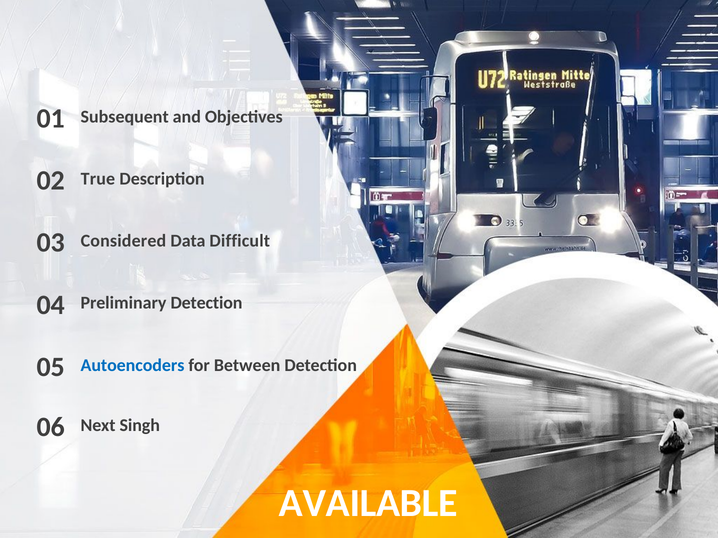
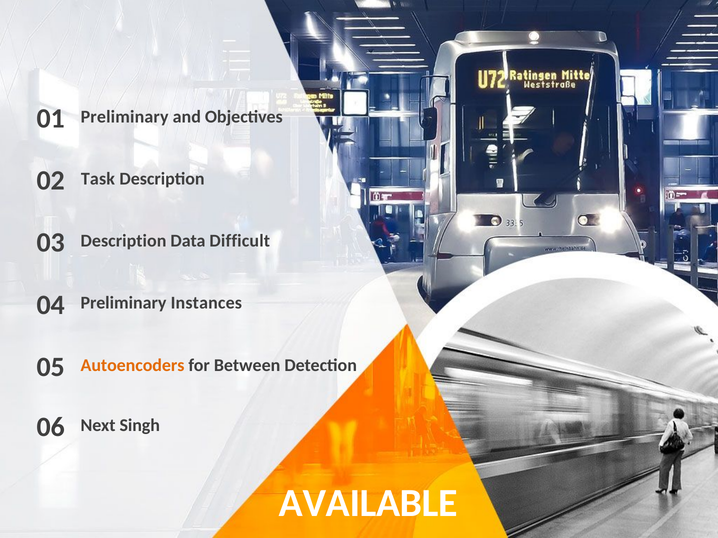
01 Subsequent: Subsequent -> Preliminary (125, 117)
True: True -> Task (98, 179)
03 Considered: Considered -> Description (123, 241)
Preliminary Detection: Detection -> Instances (206, 303)
Autoencoders colour: blue -> orange (132, 366)
